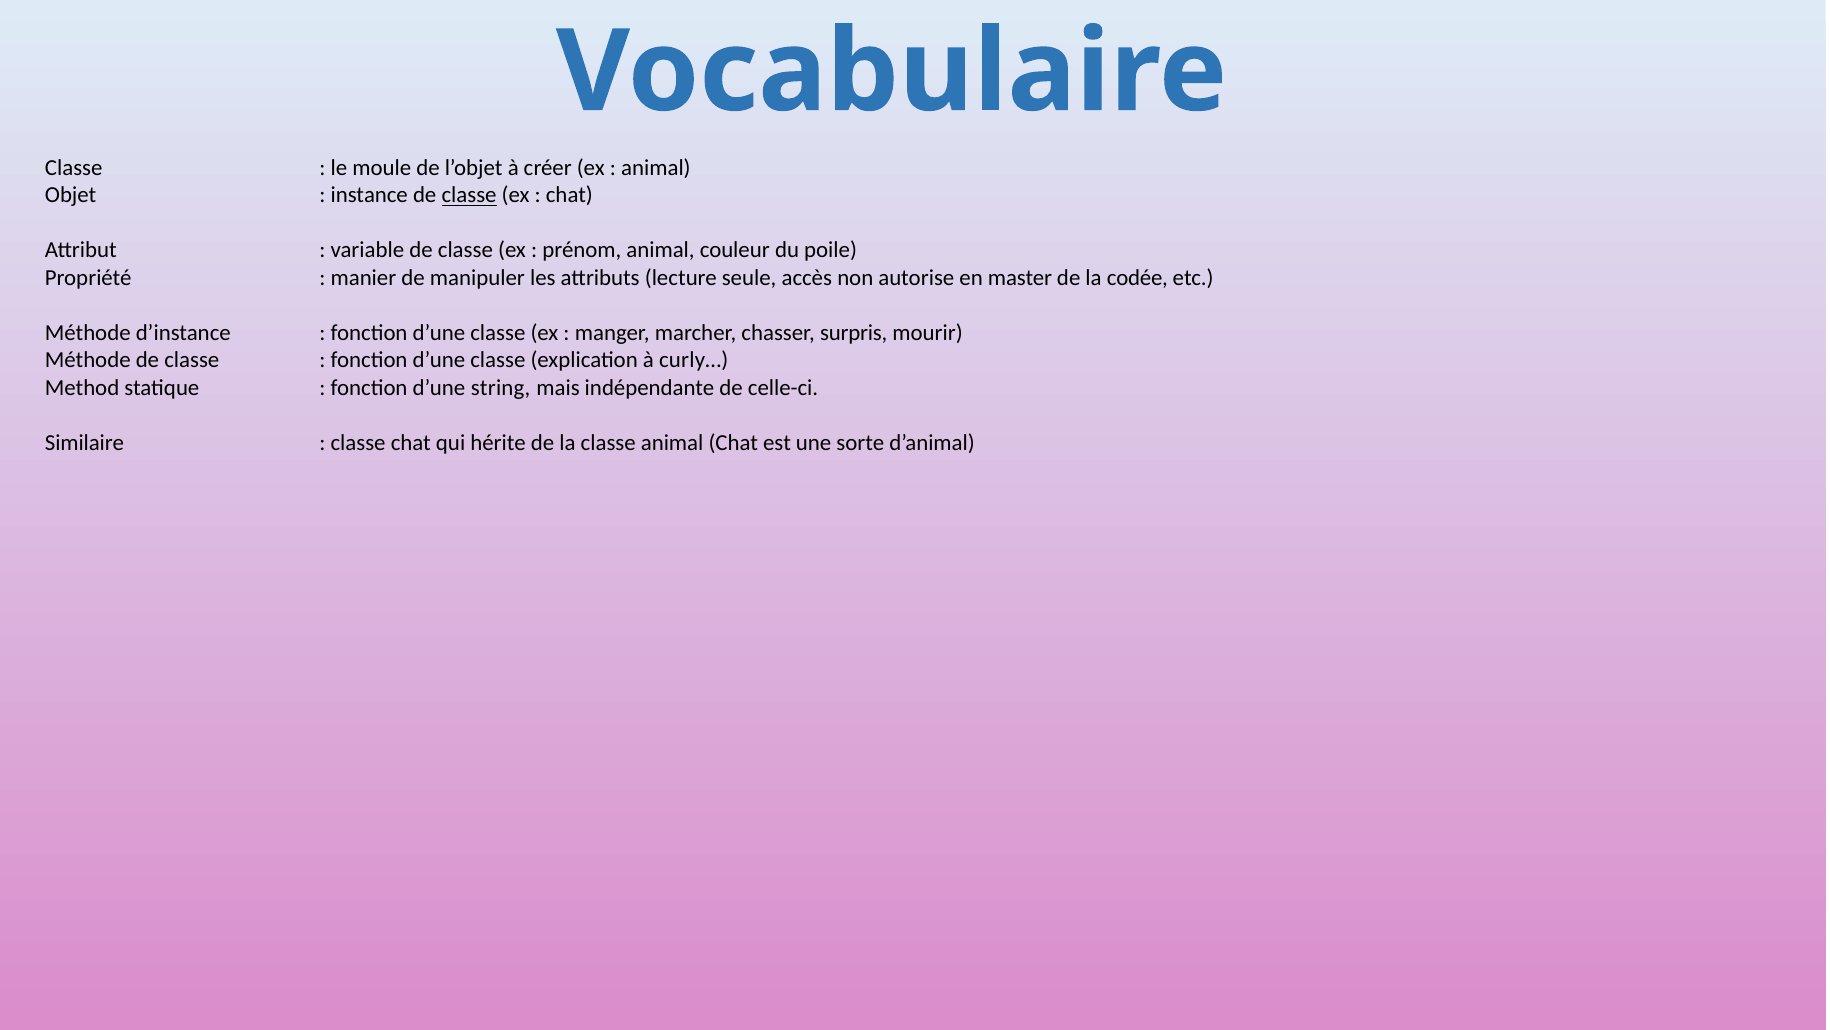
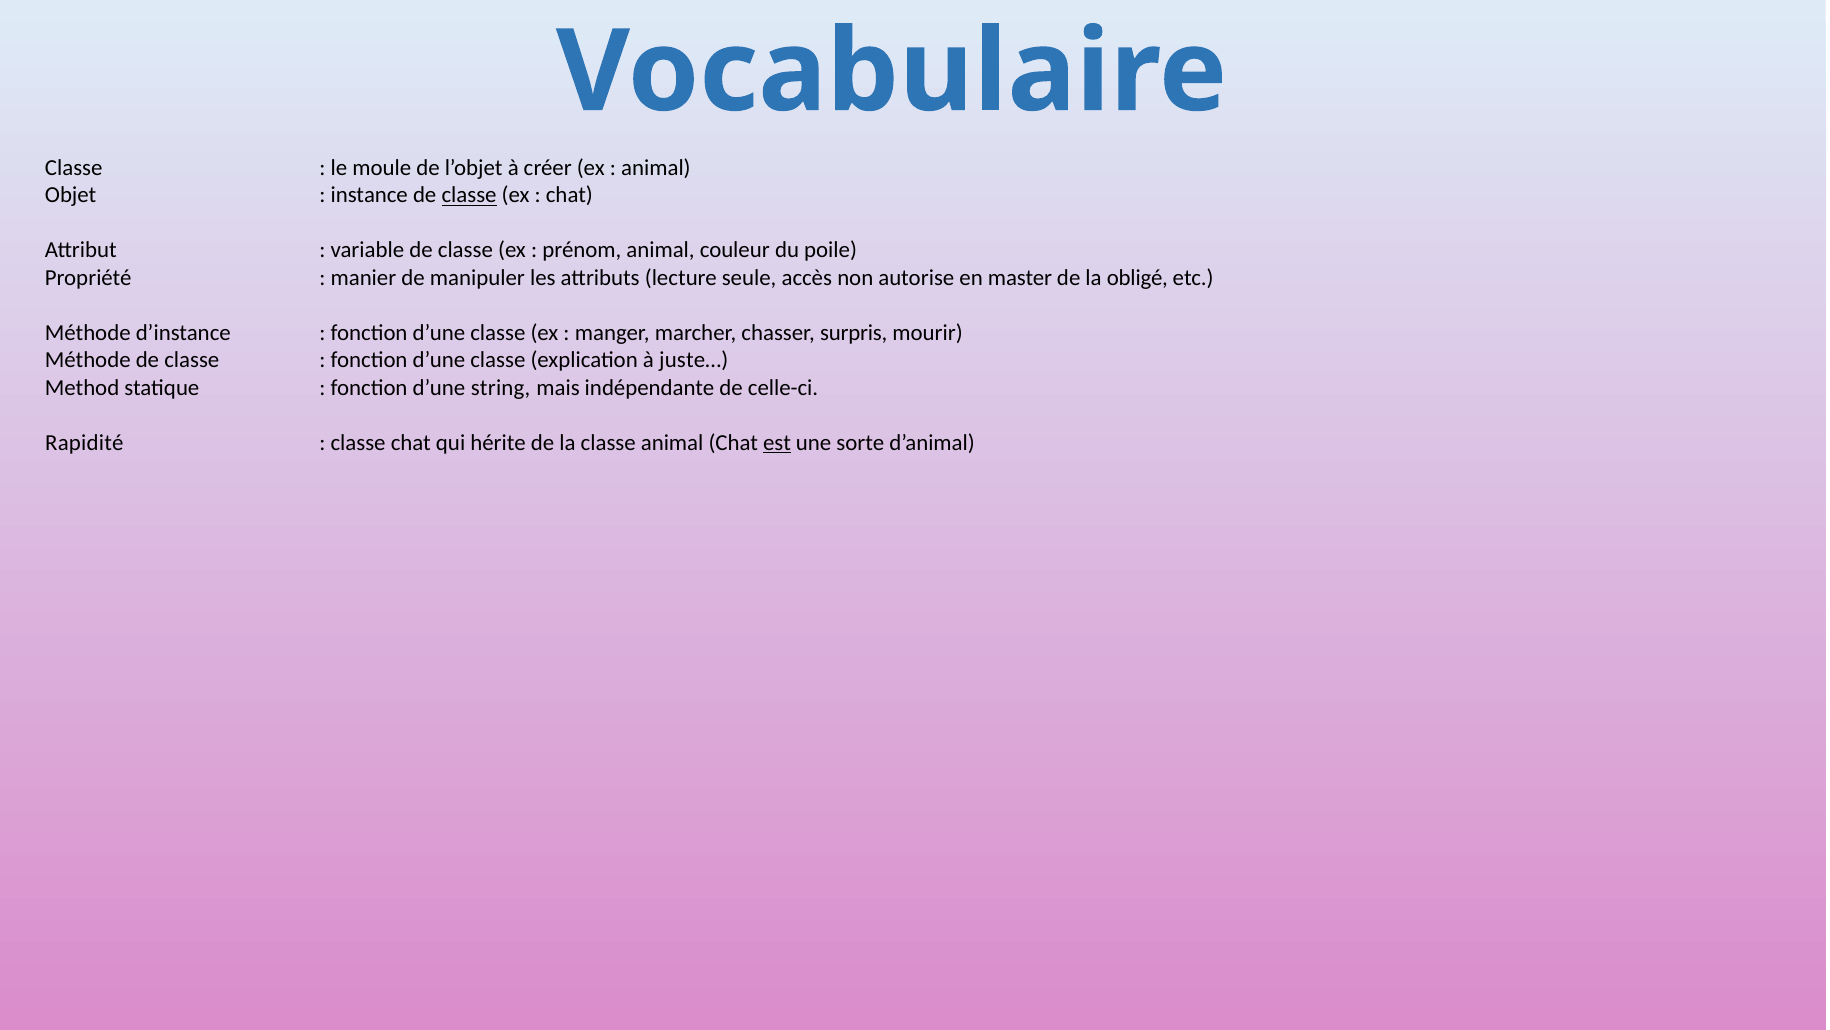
codée: codée -> obligé (1137, 278)
curly…: curly… -> juste… (694, 360)
Similaire: Similaire -> Rapidité (84, 442)
est underline: none -> present (777, 442)
